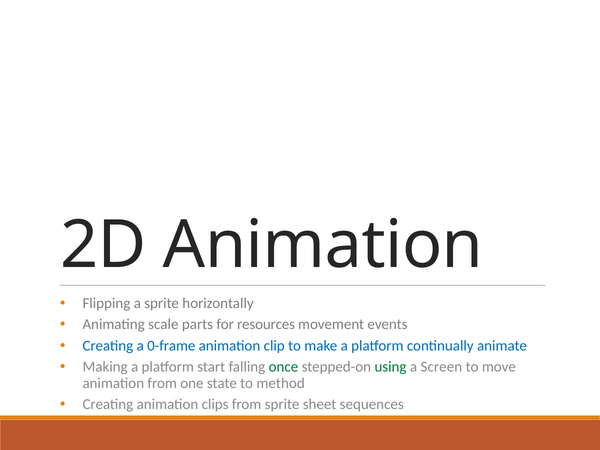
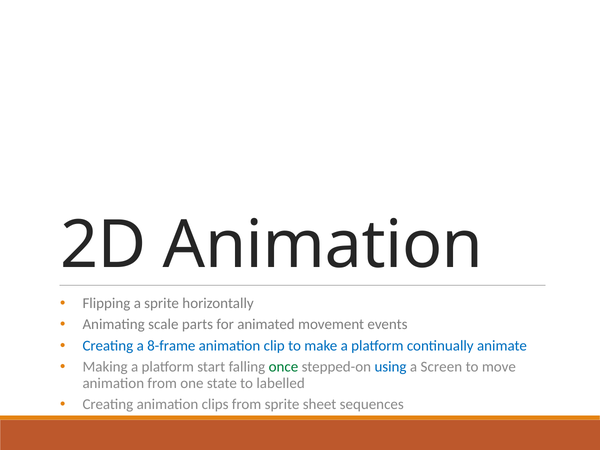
resources: resources -> animated (266, 324)
0-frame: 0-frame -> 8-frame (171, 346)
using colour: green -> blue (391, 367)
method: method -> labelled (281, 383)
